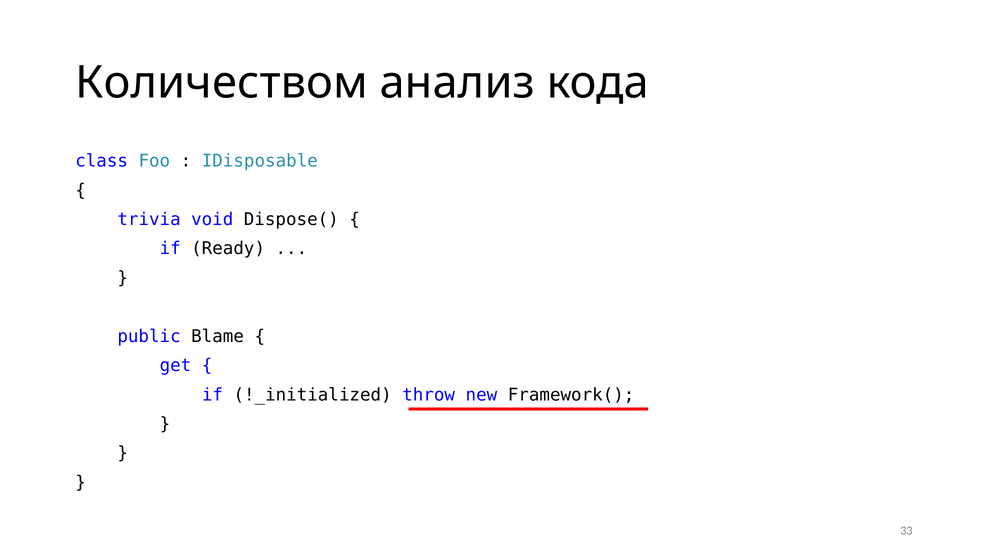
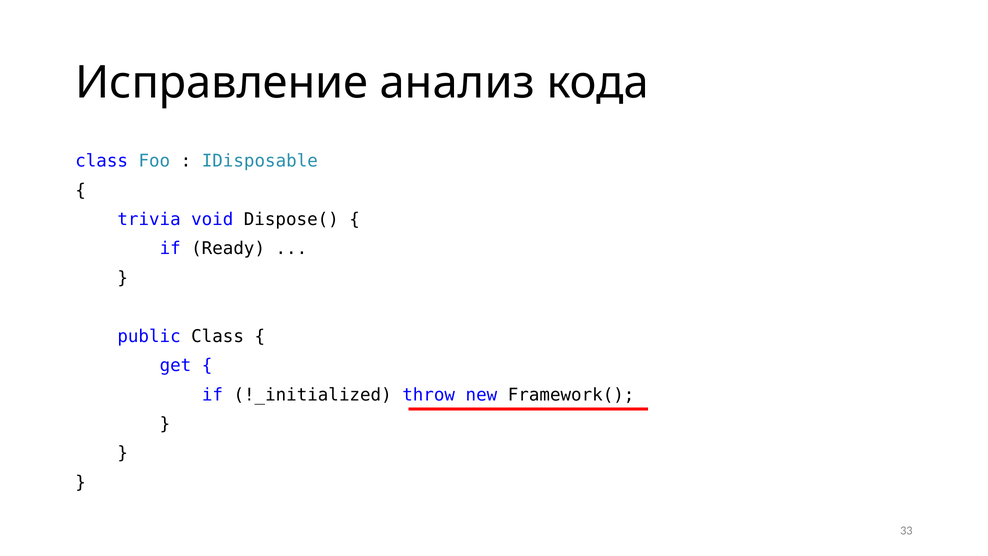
Количеством: Количеством -> Исправление (222, 83)
public Blame: Blame -> Class (218, 336)
